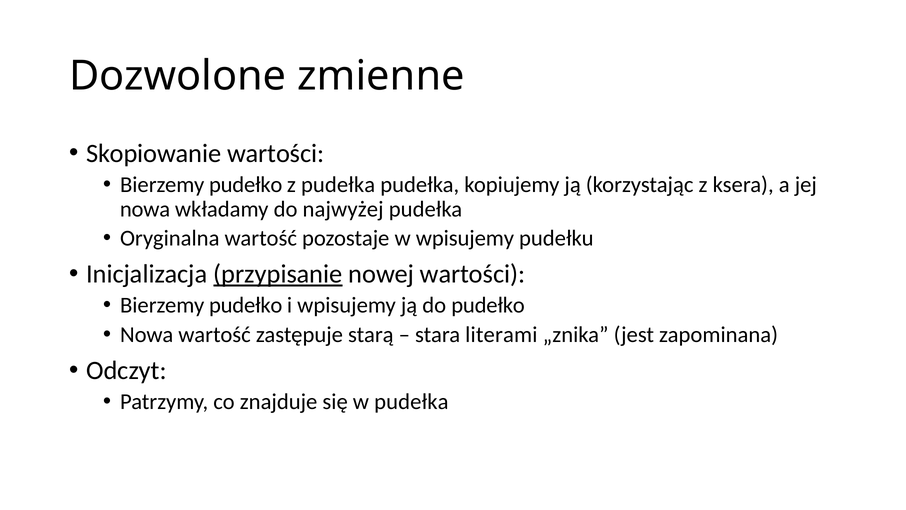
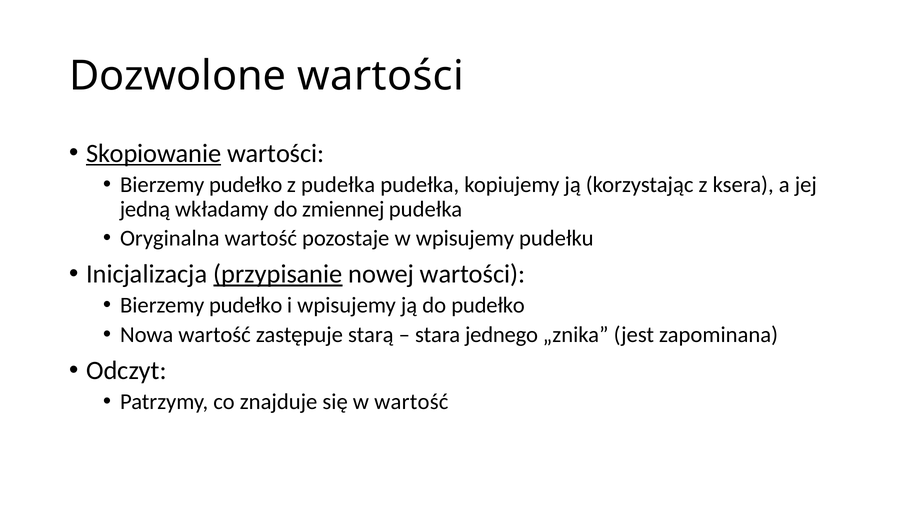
Dozwolone zmienne: zmienne -> wartości (381, 76)
Skopiowanie underline: none -> present (154, 153)
nowa: nowa -> jedną (145, 209)
najwyżej: najwyżej -> zmiennej (343, 209)
literami: literami -> jednego (502, 334)
w pudełka: pudełka -> wartość (411, 401)
